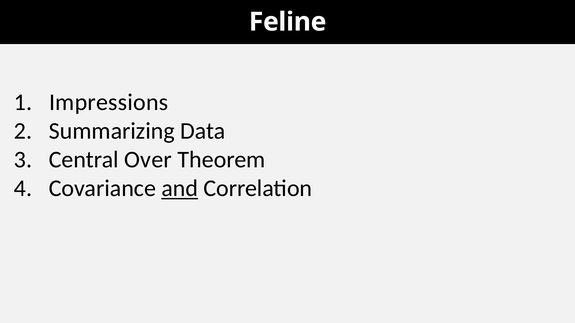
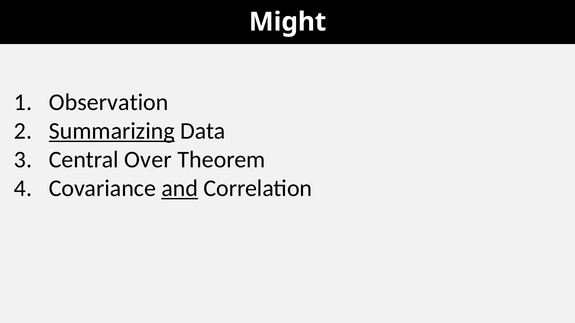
Feline: Feline -> Might (288, 22)
Impressions: Impressions -> Observation (109, 102)
Summarizing underline: none -> present (112, 131)
